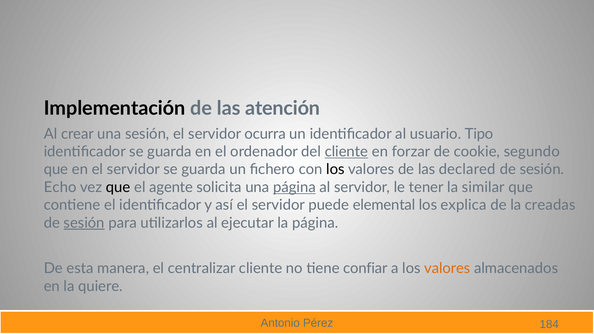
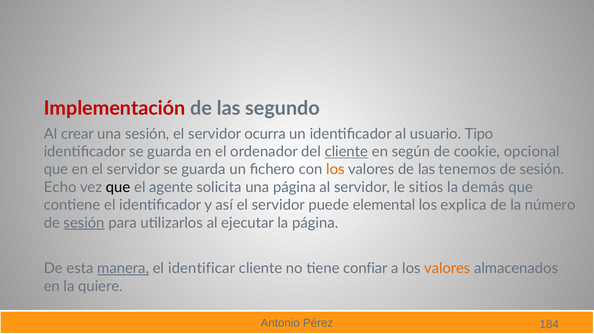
Implementación colour: black -> red (115, 108)
atención: atención -> segundo (283, 108)
forzar: forzar -> según (411, 152)
segundo: segundo -> opcional (532, 152)
los colour: black -> orange (335, 169)
declared: declared -> tenemos (467, 169)
página underline: present -> none (294, 187)
tener: tener -> sitios (426, 187)
similar: similar -> demás (483, 187)
creadas: creadas -> número (550, 205)
manera underline: none -> present (123, 269)
centralizar: centralizar -> identificar (202, 269)
